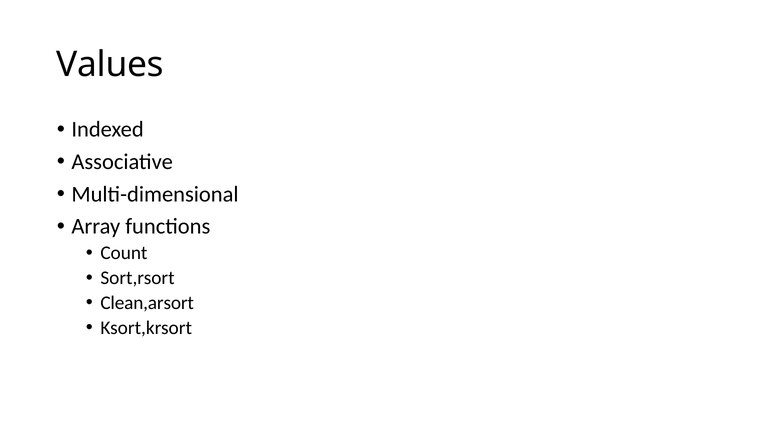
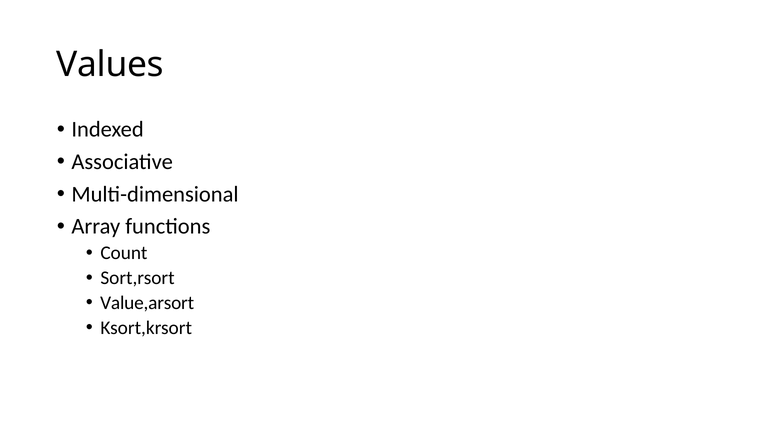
Clean,arsort: Clean,arsort -> Value,arsort (147, 303)
